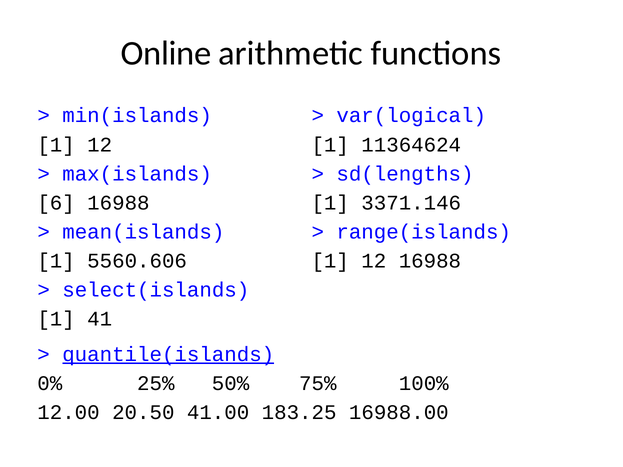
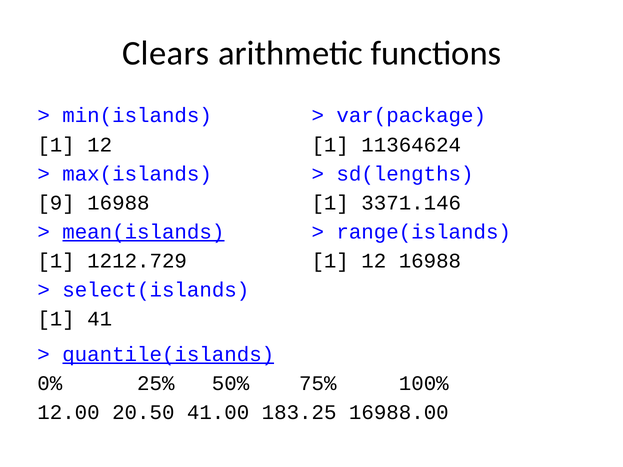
Online: Online -> Clears (166, 53)
var(logical: var(logical -> var(package (411, 116)
6: 6 -> 9 (56, 203)
mean(islands underline: none -> present (143, 232)
5560.606: 5560.606 -> 1212.729 (137, 261)
